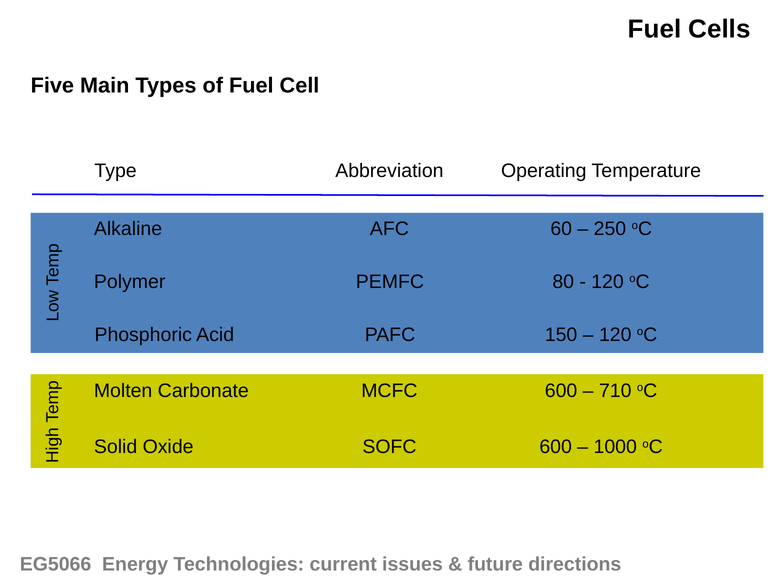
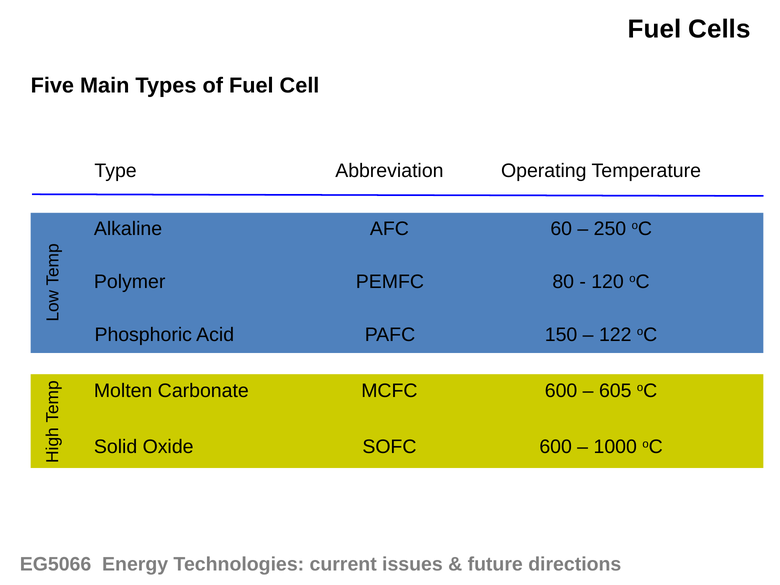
120: 120 -> 122 (615, 335)
710: 710 -> 605 (615, 391)
